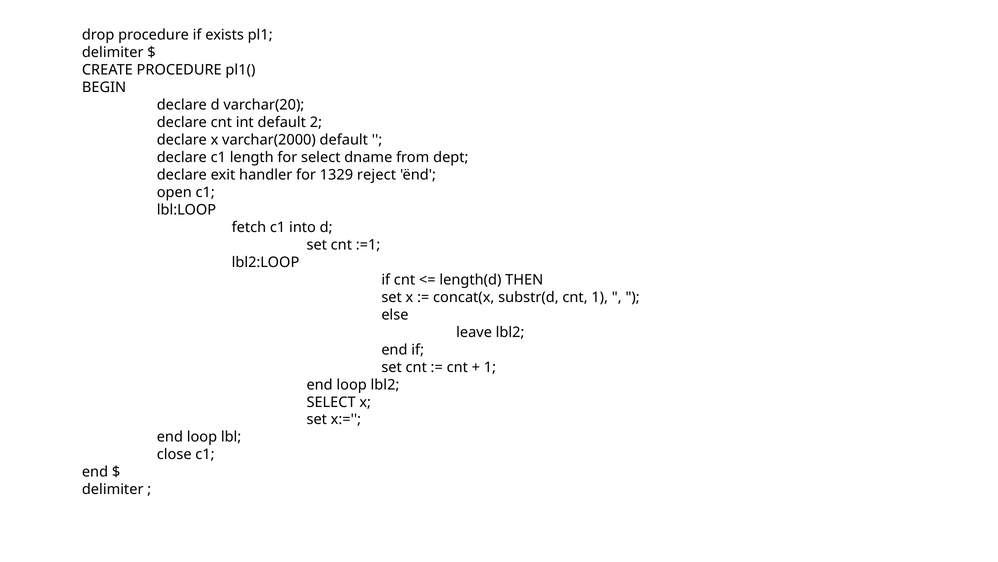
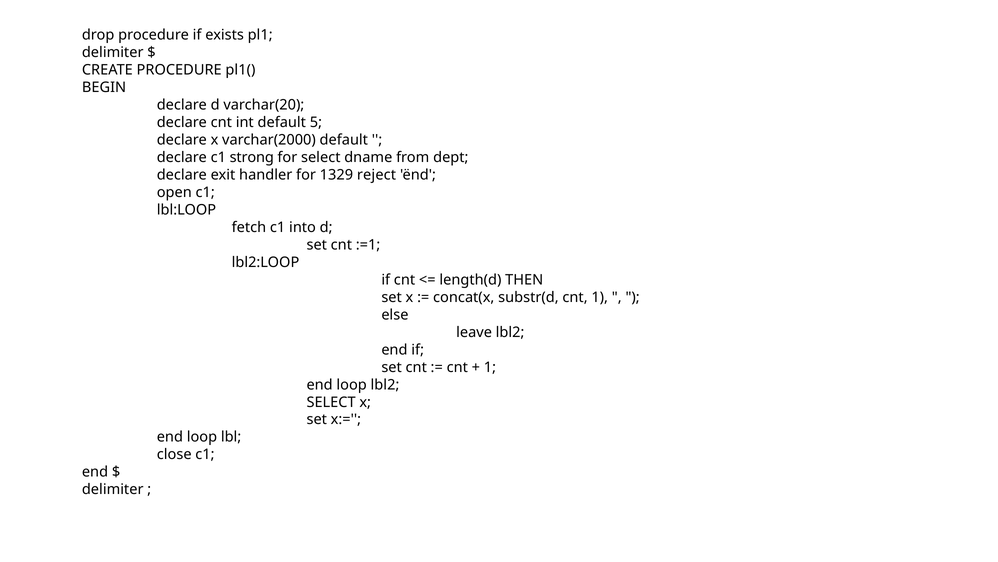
2: 2 -> 5 (316, 122)
length: length -> strong (252, 157)
